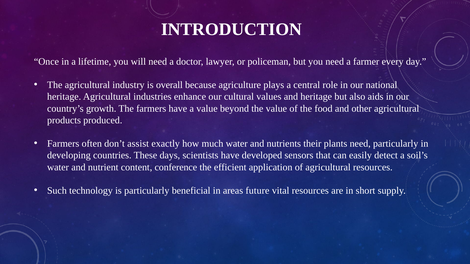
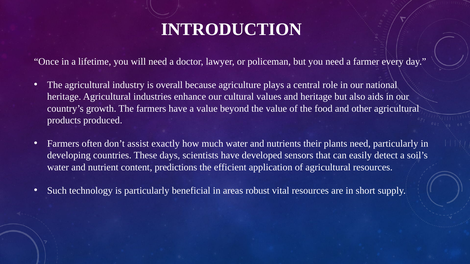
conference: conference -> predictions (176, 167)
future: future -> robust (258, 191)
